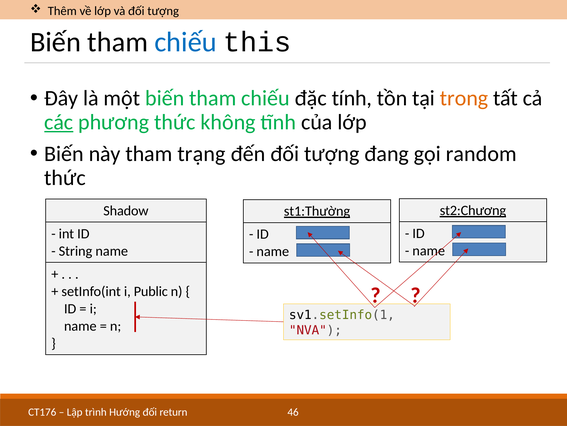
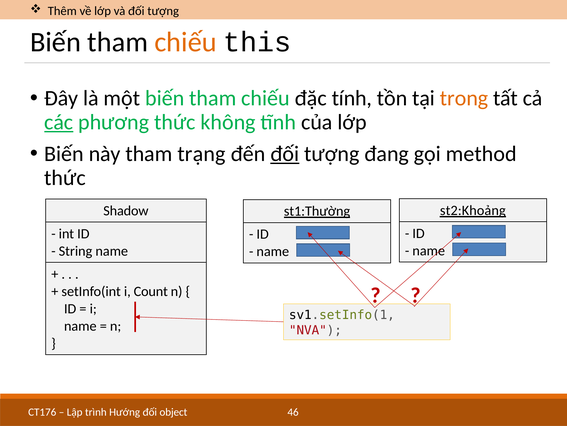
chiếu colour: blue -> orange (186, 42)
đối underline: none -> present (285, 154)
random: random -> method (481, 154)
st2:Chương: st2:Chương -> st2:Khoảng (473, 210)
Public: Public -> Count (151, 291)
return: return -> object (173, 411)
